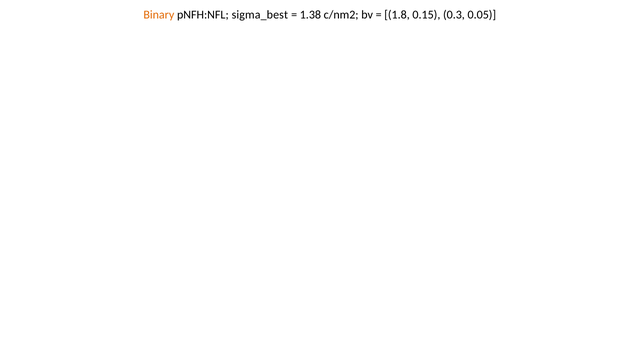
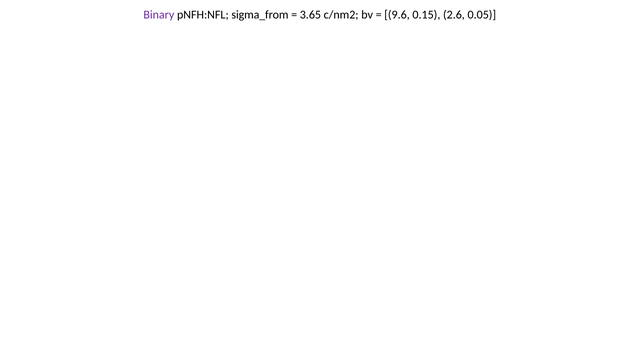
Binary colour: orange -> purple (159, 15)
sigma_best: sigma_best -> sigma_from (260, 15)
1.38: 1.38 -> 3.65 (310, 15)
1.8: 1.8 -> 9.6 (397, 15)
0.3: 0.3 -> 2.6 (454, 15)
